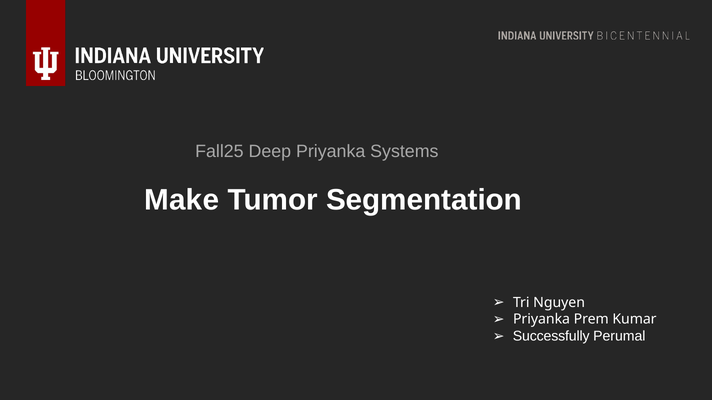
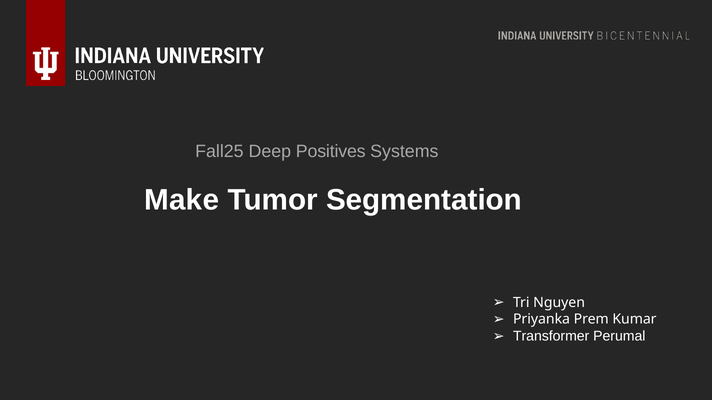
Deep Priyanka: Priyanka -> Positives (331, 151)
Successfully: Successfully -> Transformer (551, 337)
